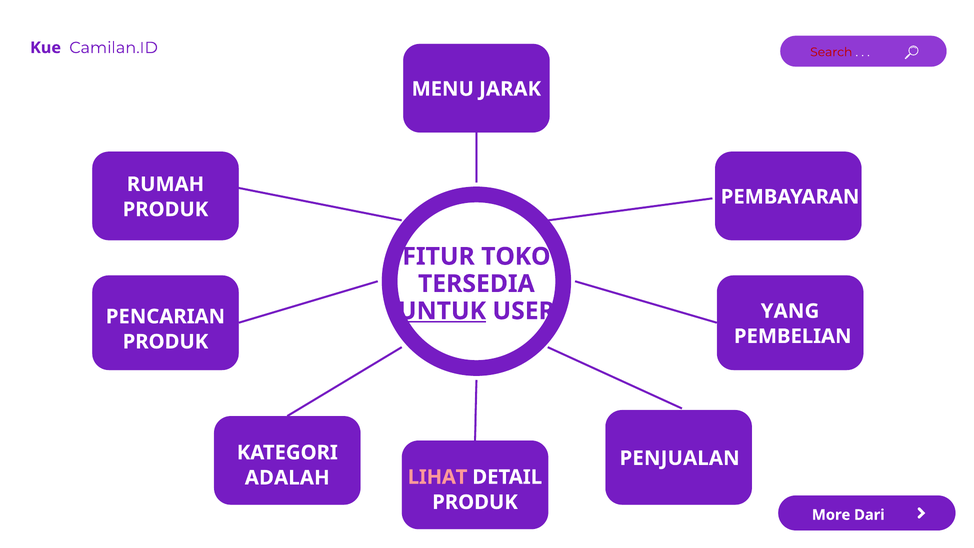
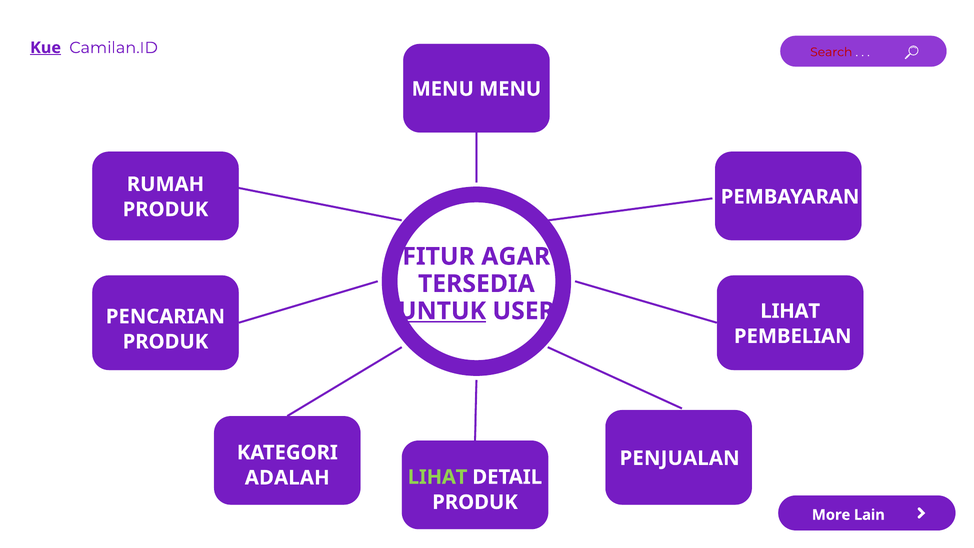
Kue underline: none -> present (46, 48)
MENU JARAK: JARAK -> MENU (510, 89)
TOKO: TOKO -> AGAR (516, 256)
YANG: YANG -> LIHAT (790, 311)
LIHAT colour: pink -> light green (438, 477)
Dari: Dari -> Lain (869, 515)
